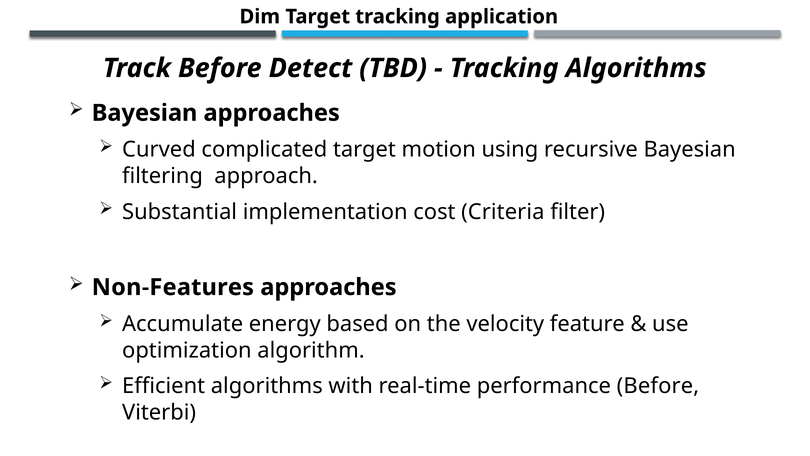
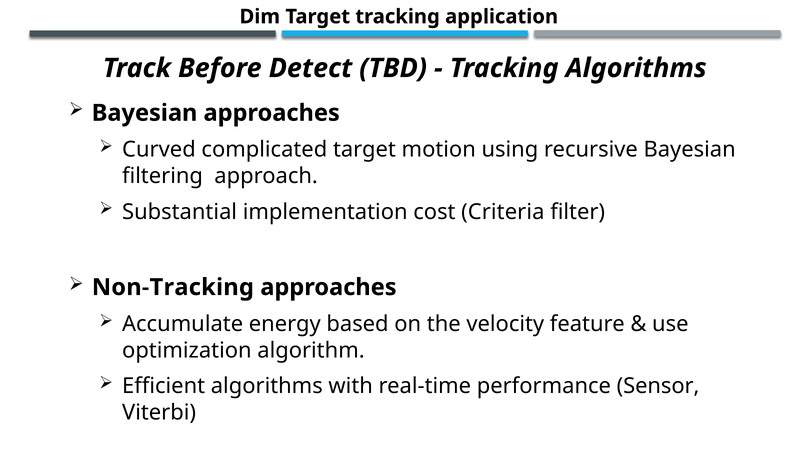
Non-Features: Non-Features -> Non-Tracking (173, 287)
performance Before: Before -> Sensor (658, 386)
